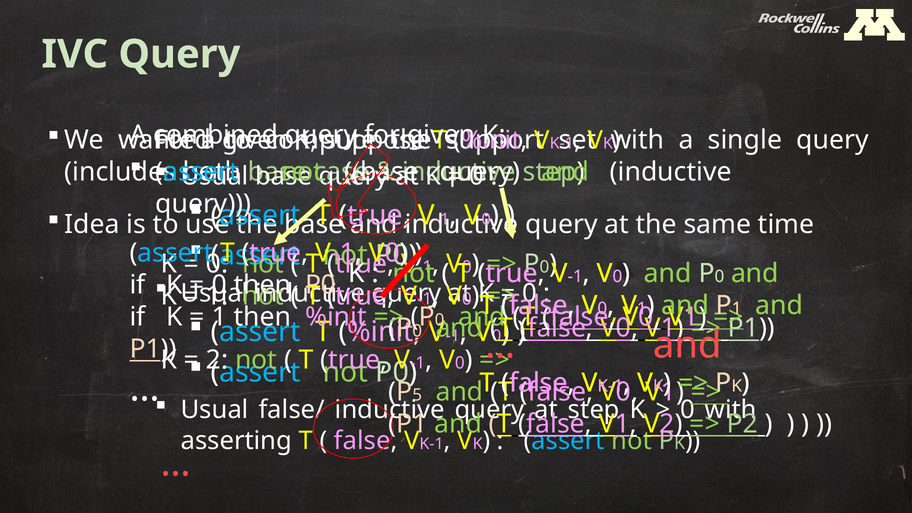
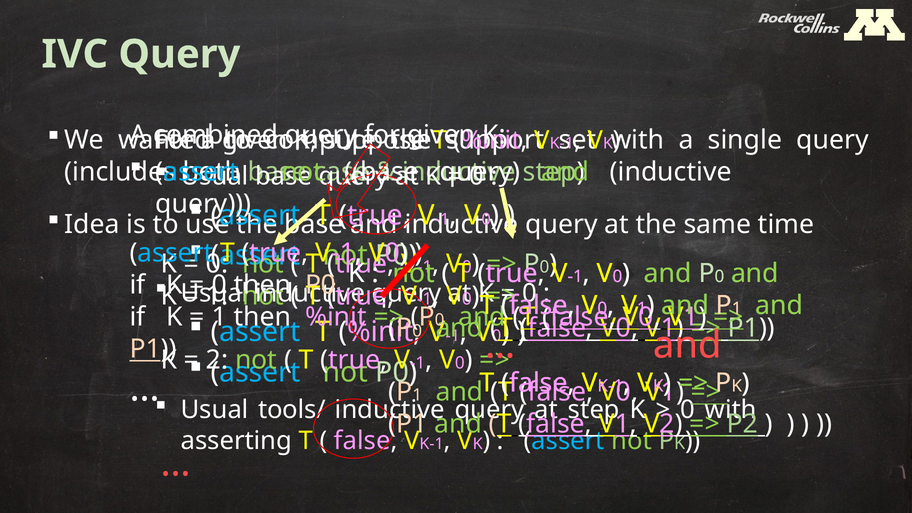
5: 5 -> 1 (417, 395)
false/: false/ -> tools/ (292, 410)
